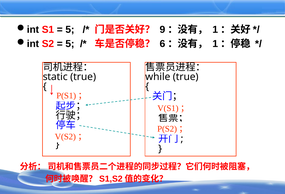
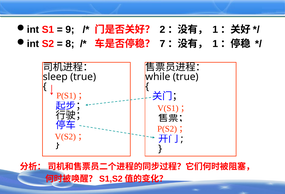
5: 5 -> 9 (70, 30)
9: 9 -> 2 (162, 30)
5: 5 -> 8 (70, 44)
6: 6 -> 7 (162, 44)
static: static -> sleep (55, 77)
